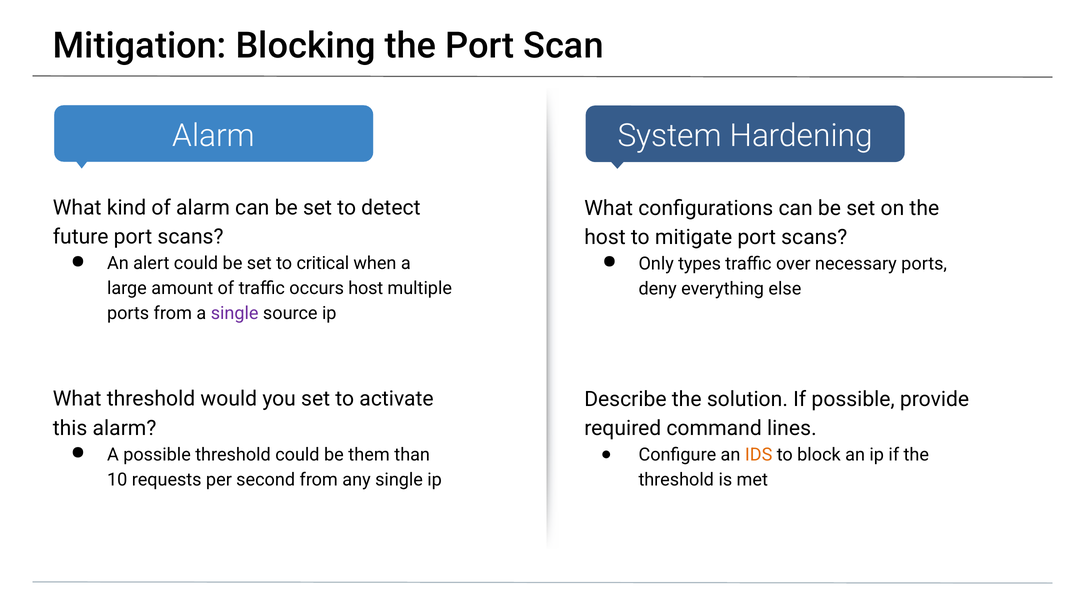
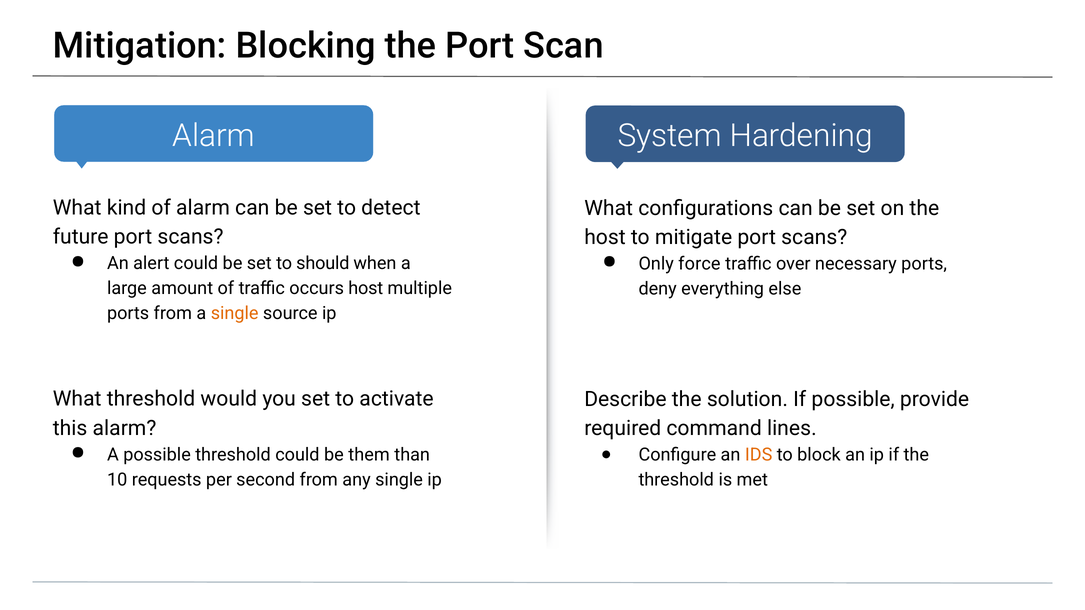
critical: critical -> should (323, 264)
types: types -> force (699, 264)
single colour: purple -> orange (235, 314)
